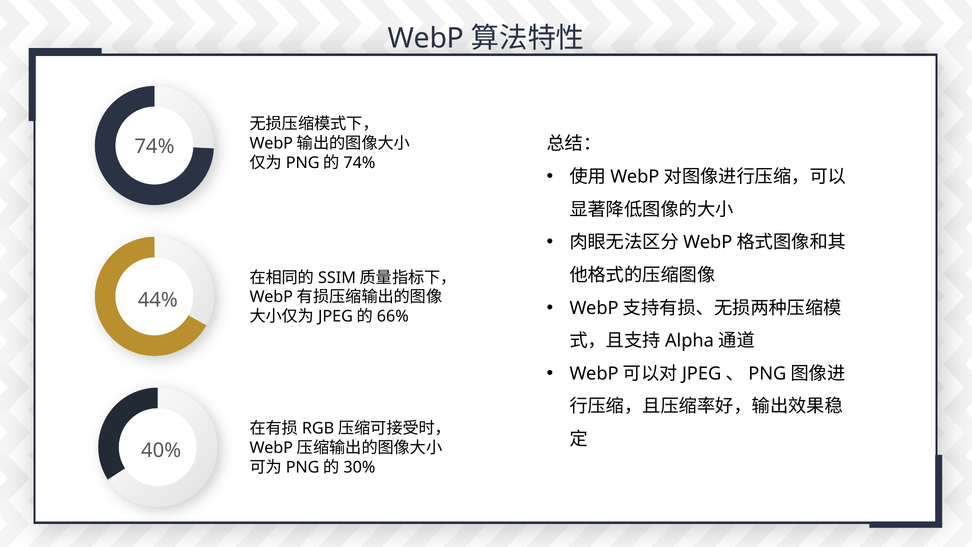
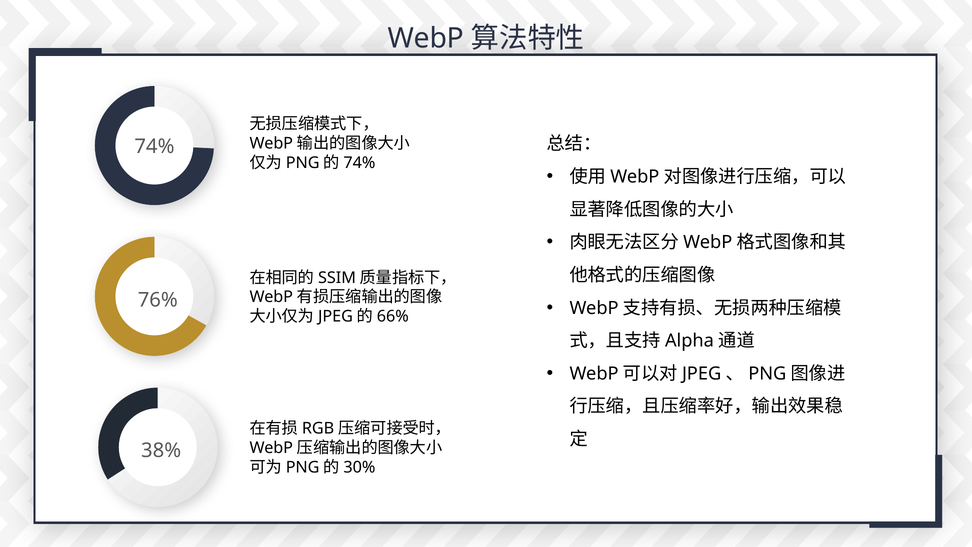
44%: 44% -> 76% (158, 300)
40%: 40% -> 38% (161, 450)
